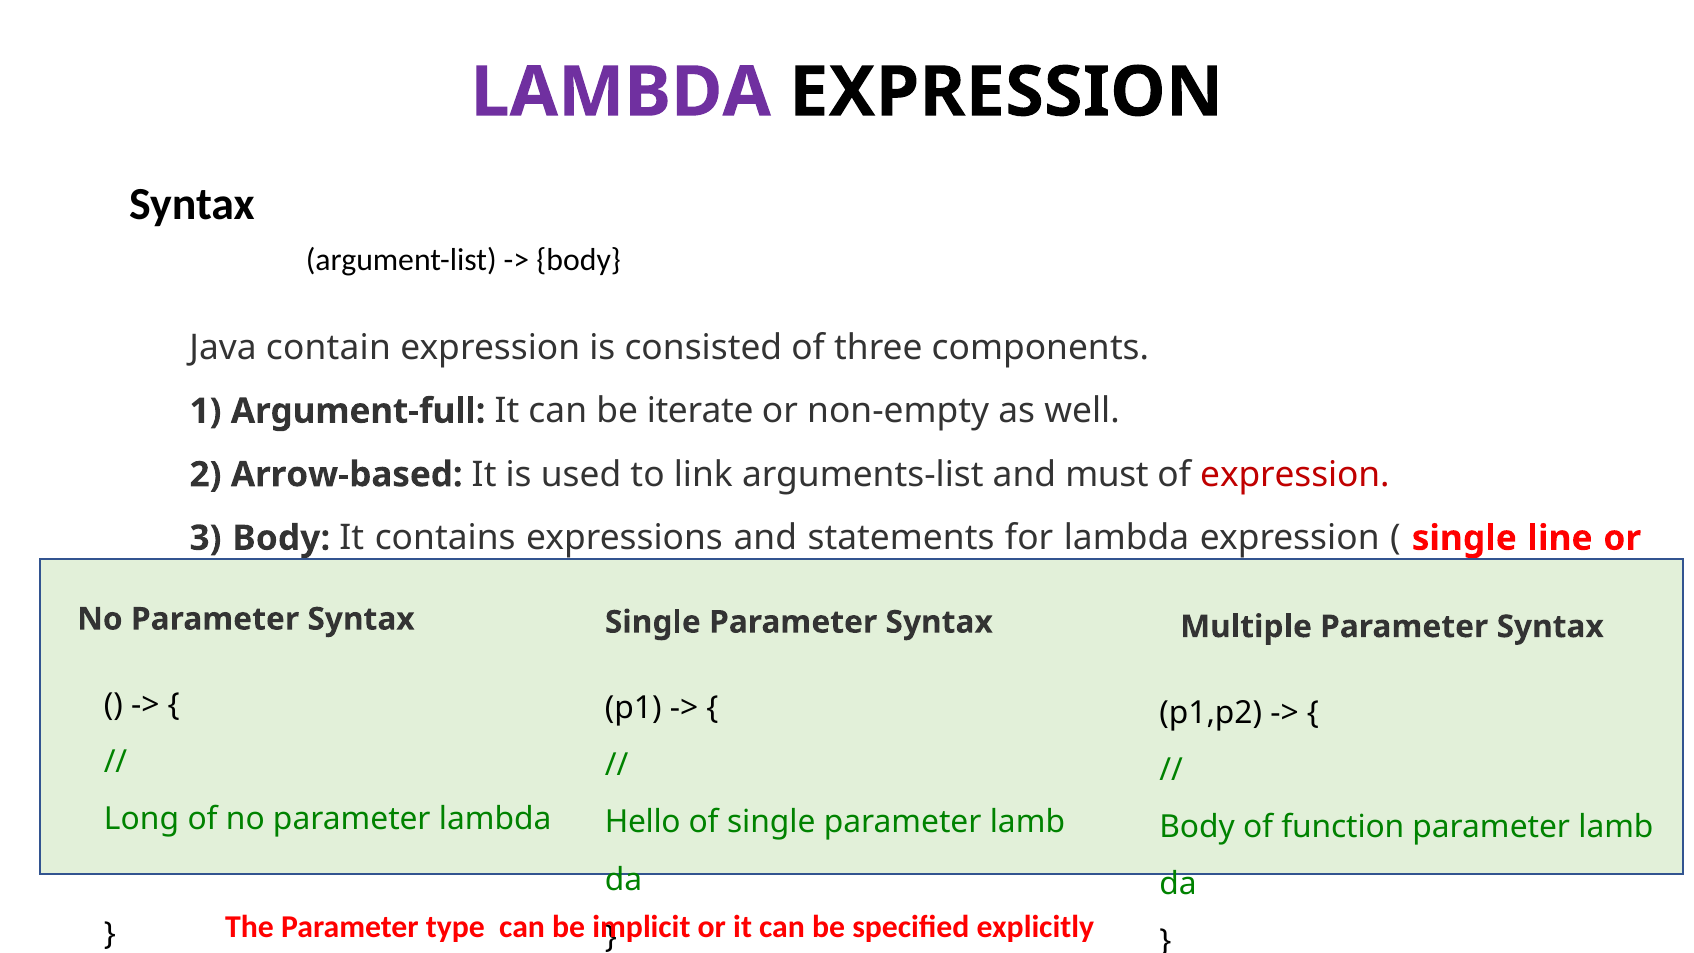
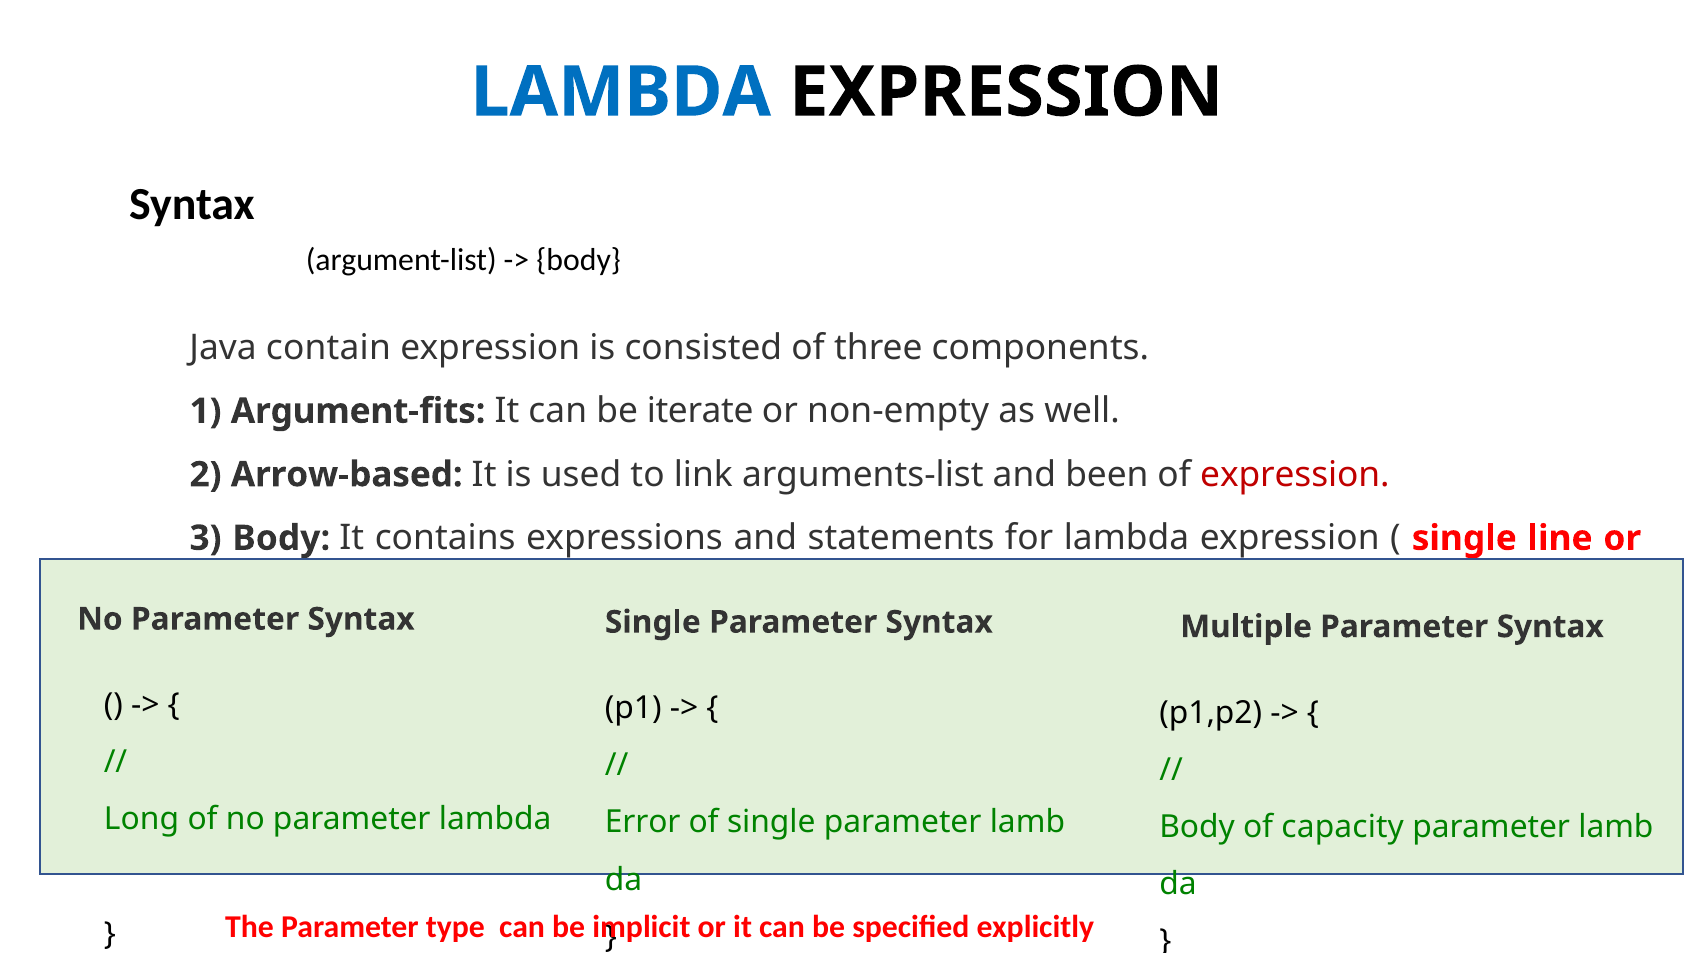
LAMBDA colour: purple -> blue (621, 92)
Argument-full: Argument-full -> Argument-fits (358, 411)
must: must -> been (1107, 475)
Hello: Hello -> Error (643, 822)
function: function -> capacity (1343, 827)
